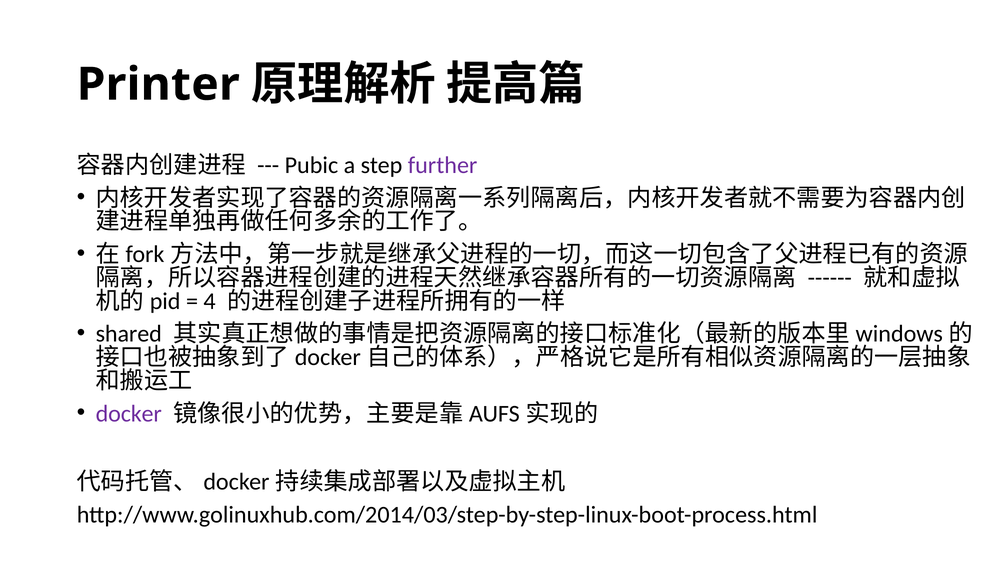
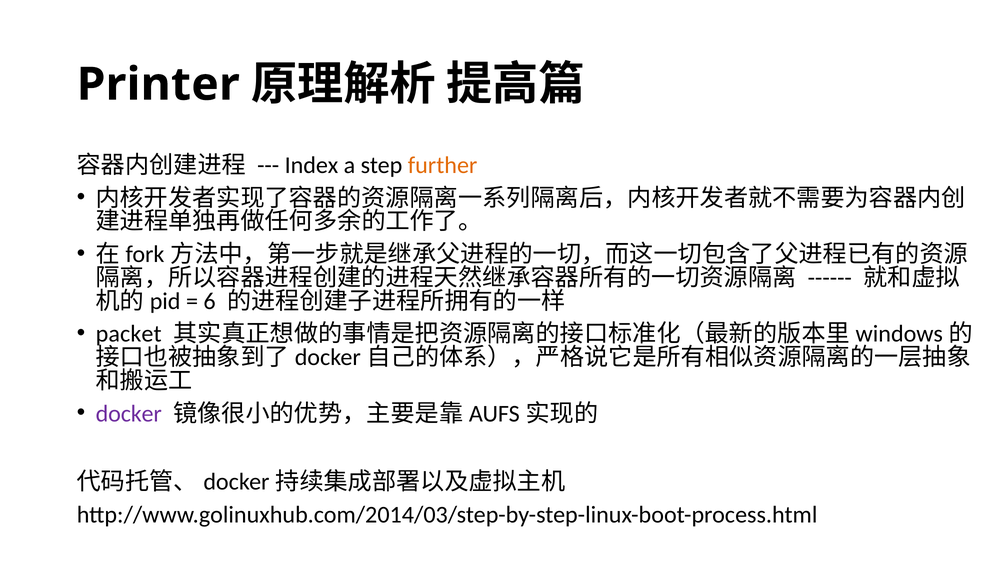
Pubic: Pubic -> Index (311, 165)
further colour: purple -> orange (443, 165)
4: 4 -> 6 (210, 301)
shared: shared -> packet (129, 334)
